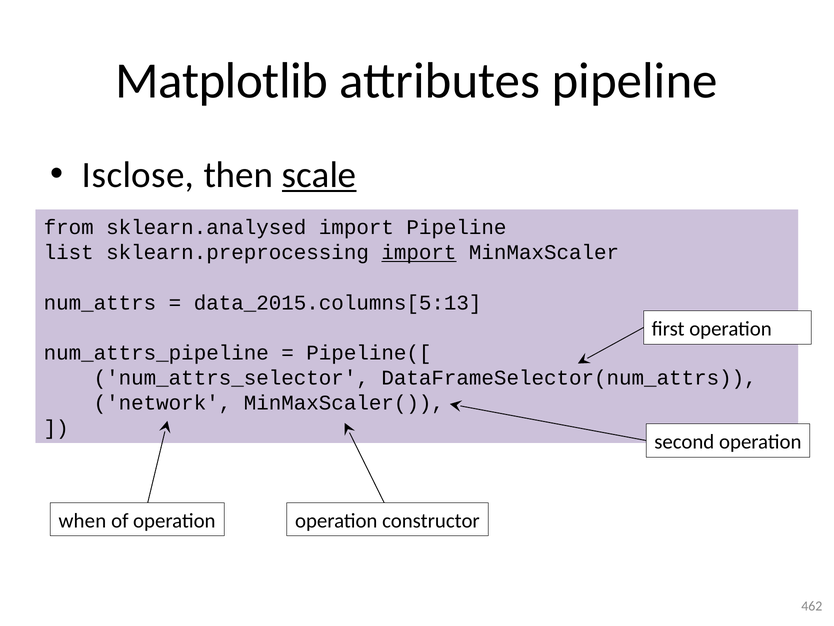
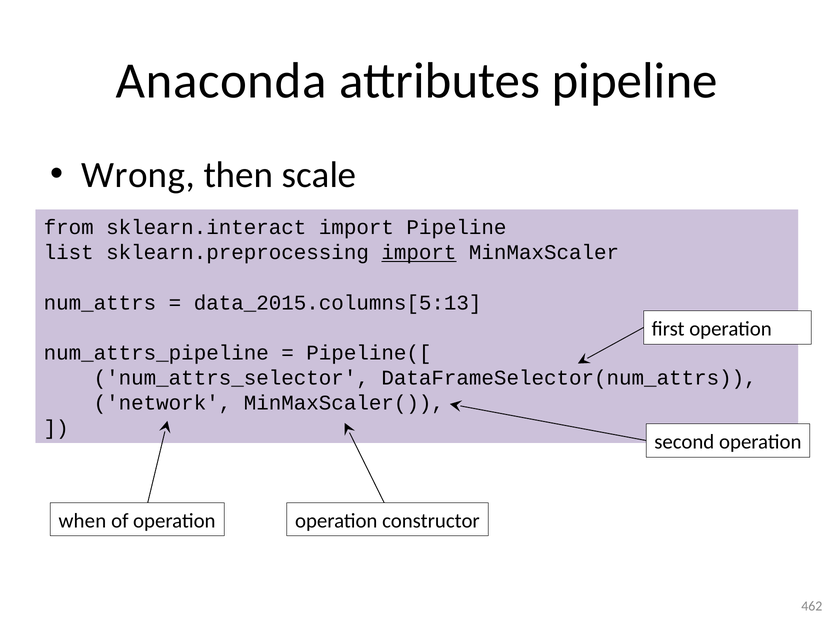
Matplotlib: Matplotlib -> Anaconda (221, 81)
Isclose: Isclose -> Wrong (138, 175)
scale underline: present -> none (319, 175)
sklearn.analysed: sklearn.analysed -> sklearn.interact (206, 227)
